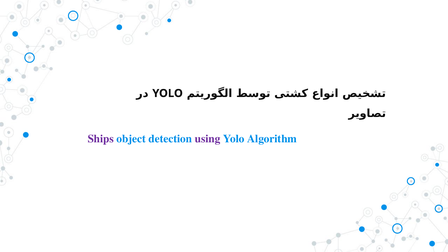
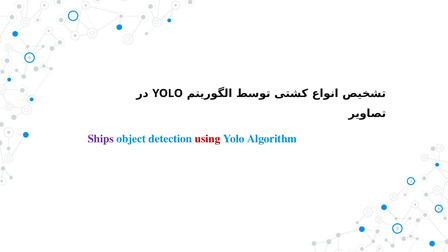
using colour: purple -> red (208, 139)
